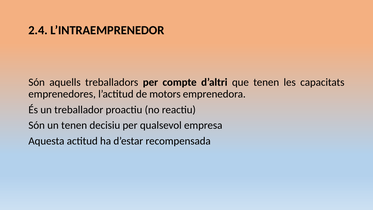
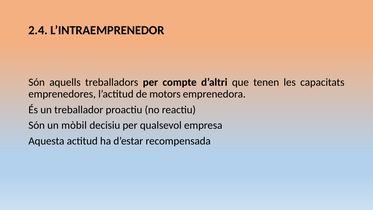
un tenen: tenen -> mòbil (74, 125)
